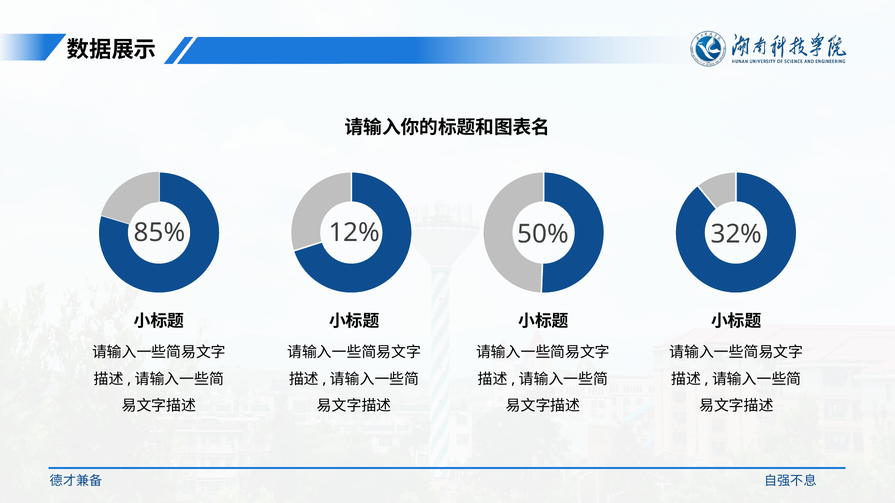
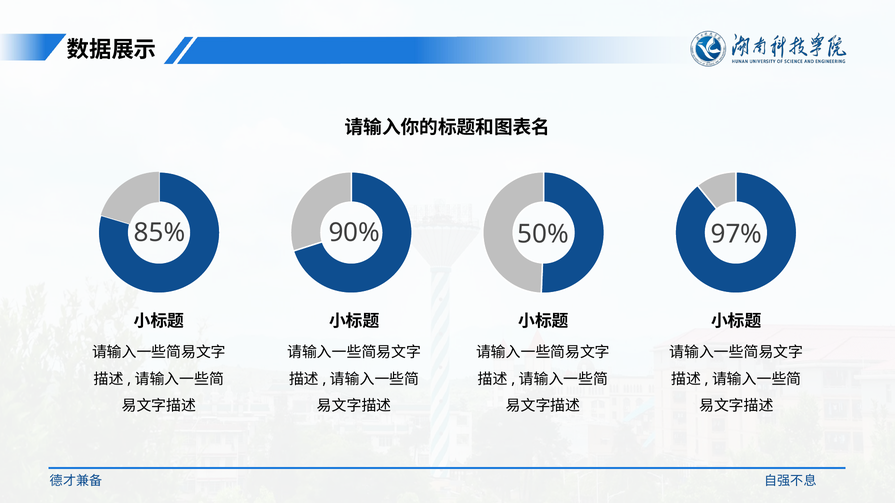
12%: 12% -> 90% (354, 233)
32%: 32% -> 97% (736, 234)
